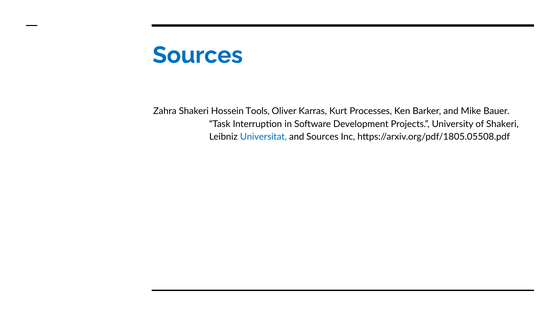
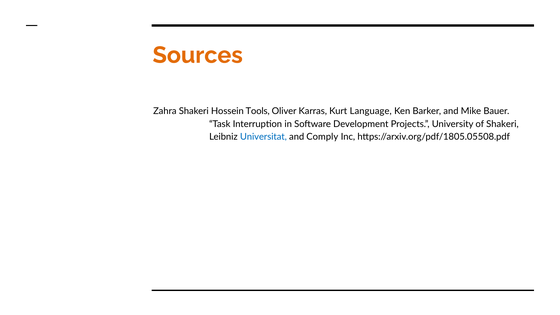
Sources colour: blue -> orange (198, 55)
Processes: Processes -> Language (371, 111)
and Sources: Sources -> Comply (322, 137)
